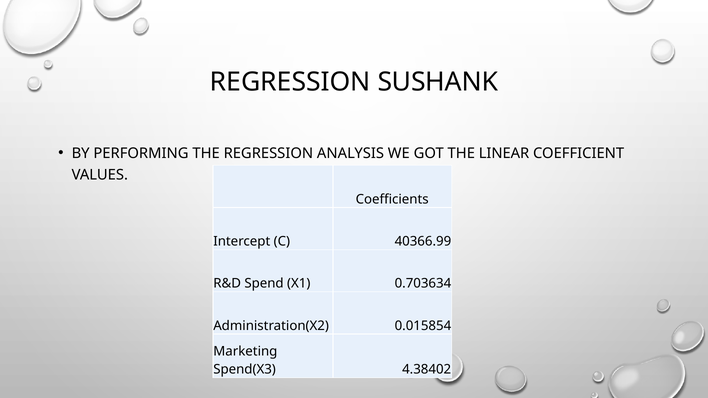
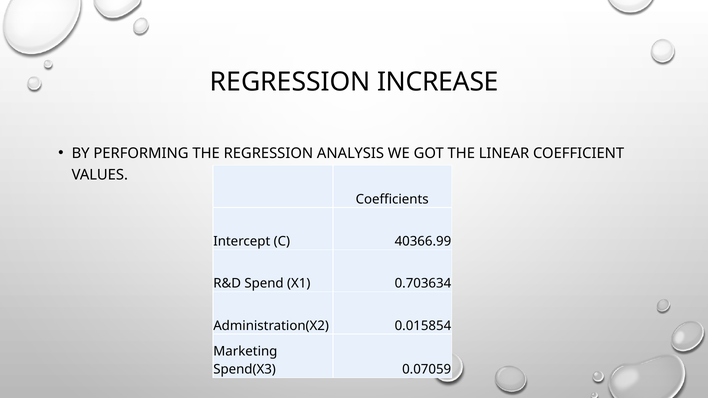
SUSHANK: SUSHANK -> INCREASE (438, 82)
4.38402: 4.38402 -> 0.07059 (427, 370)
